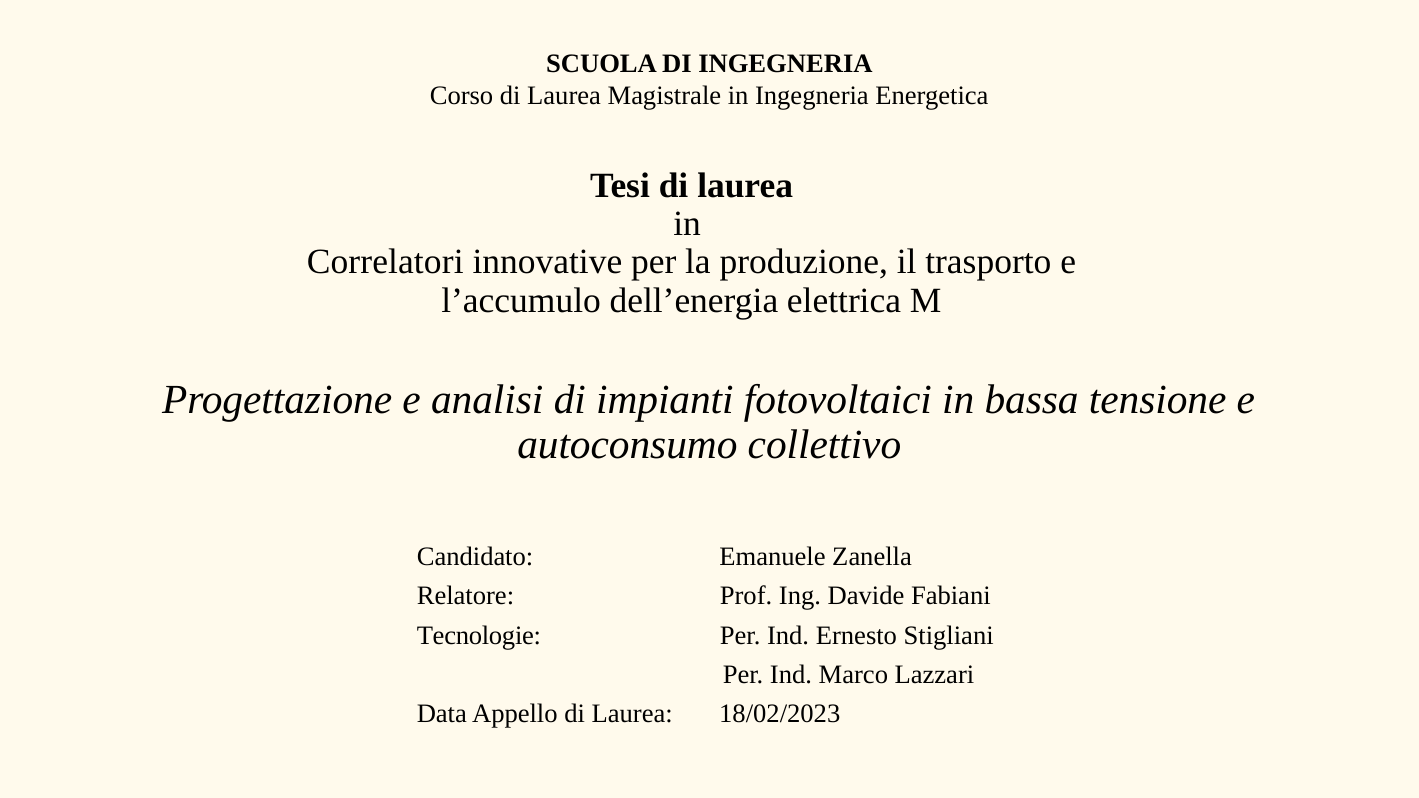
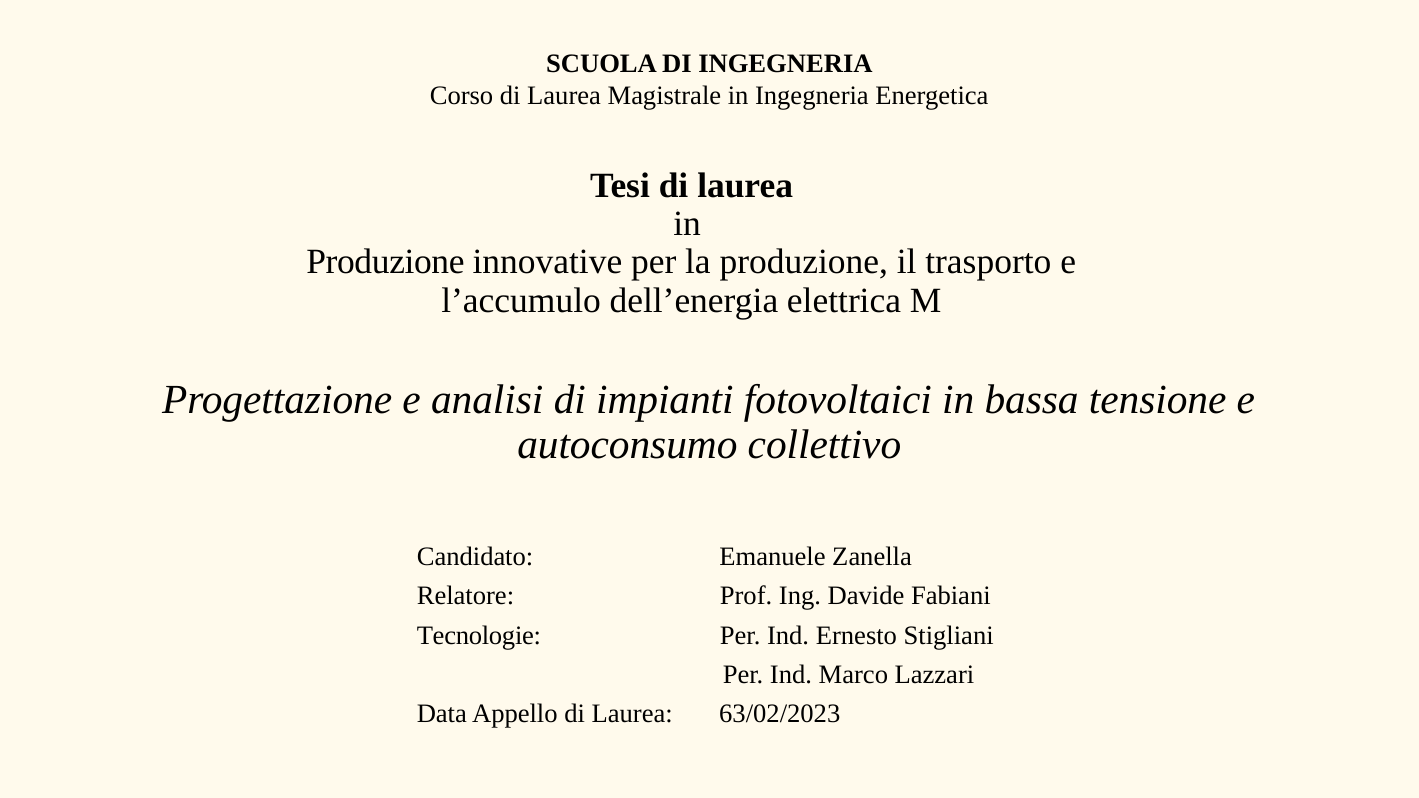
Correlatori: Correlatori -> Produzione (385, 262)
18/02/2023: 18/02/2023 -> 63/02/2023 (780, 714)
